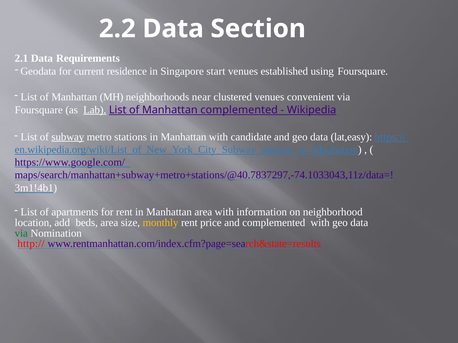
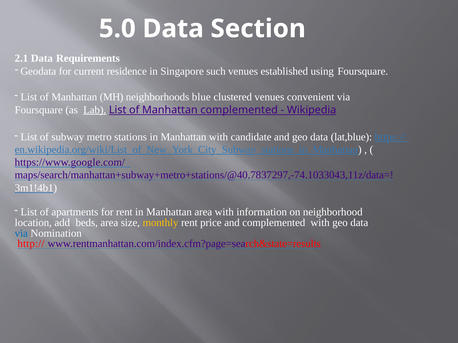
2.2: 2.2 -> 5.0 (117, 29)
start: start -> such (216, 71)
near: near -> blue (201, 97)
subway underline: present -> none (68, 137)
lat,easy: lat,easy -> lat,blue (351, 137)
via colour: green -> blue (21, 234)
